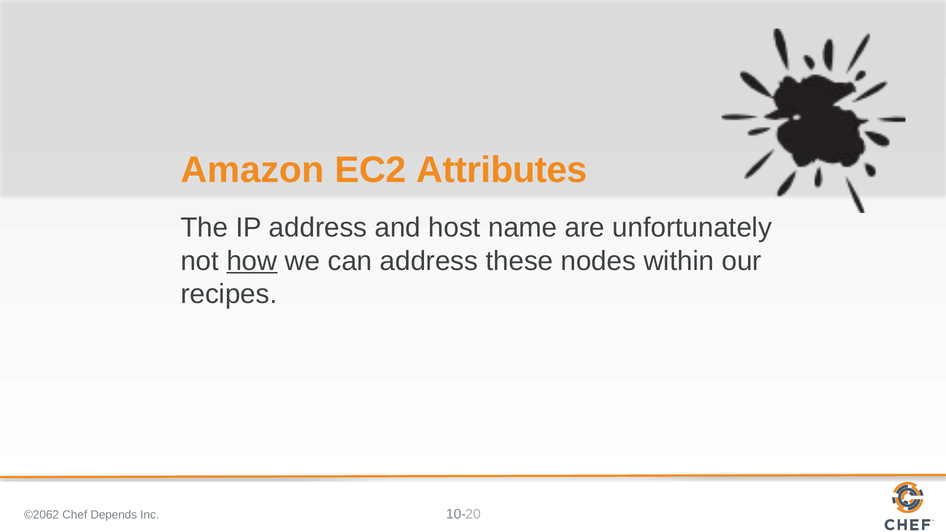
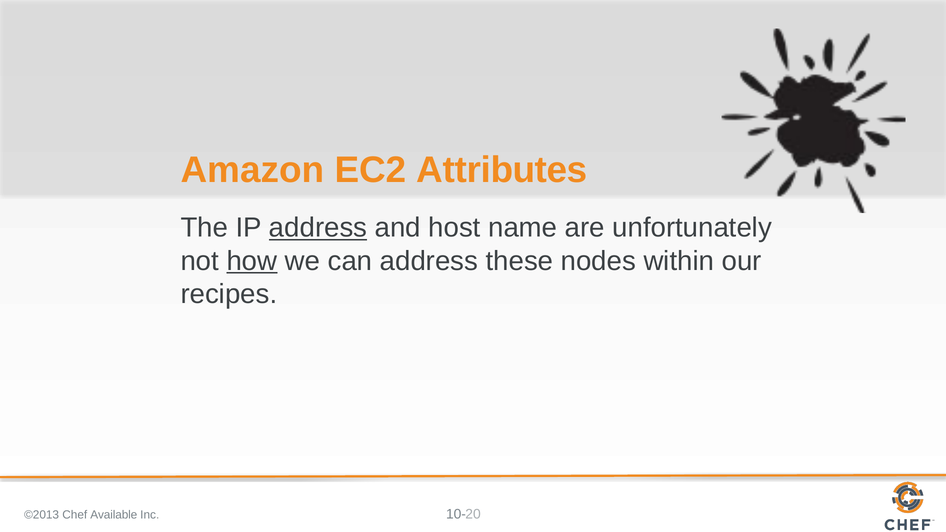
address underline: none -> present (318, 228)
©2062: ©2062 -> ©2013 (42, 515)
Depends: Depends -> Available (114, 515)
